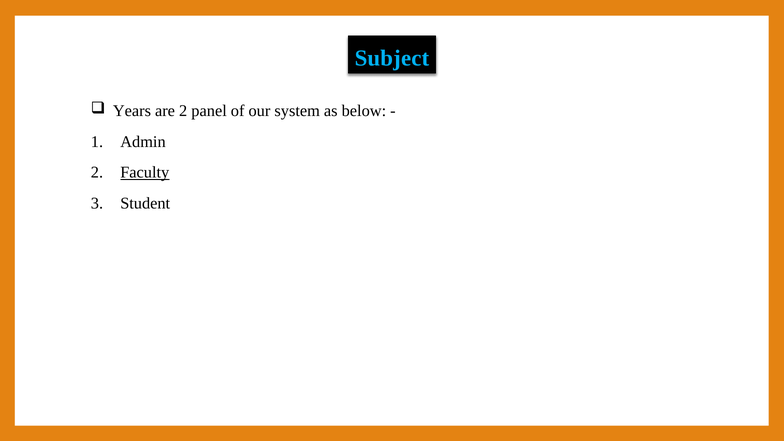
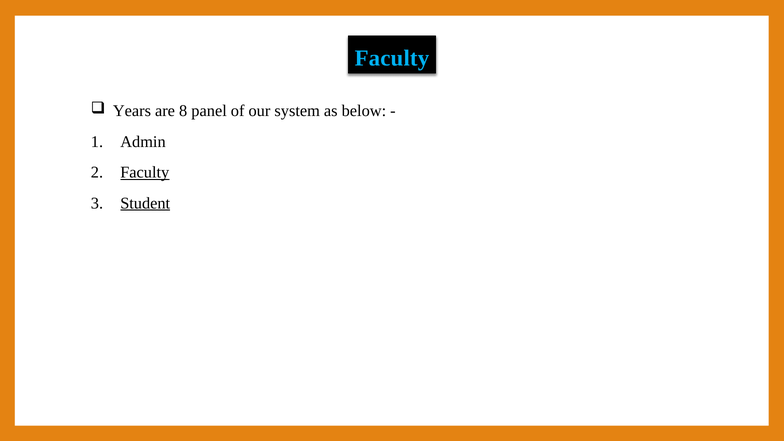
Subject: Subject -> Faculty (392, 58)
are 2: 2 -> 8 (183, 111)
Student underline: none -> present (145, 203)
